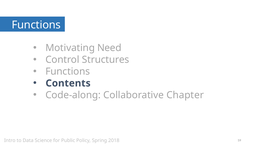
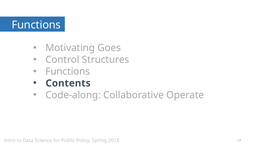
Need: Need -> Goes (109, 48)
Chapter: Chapter -> Operate (185, 95)
